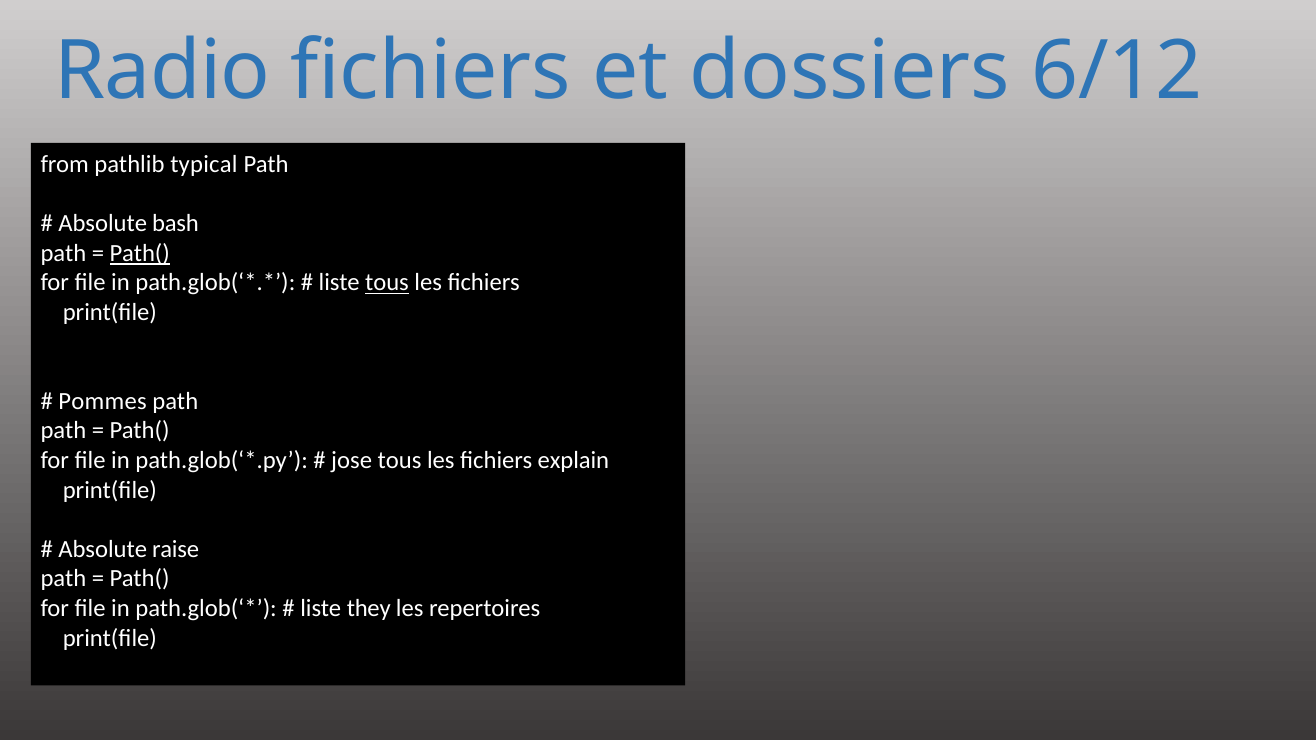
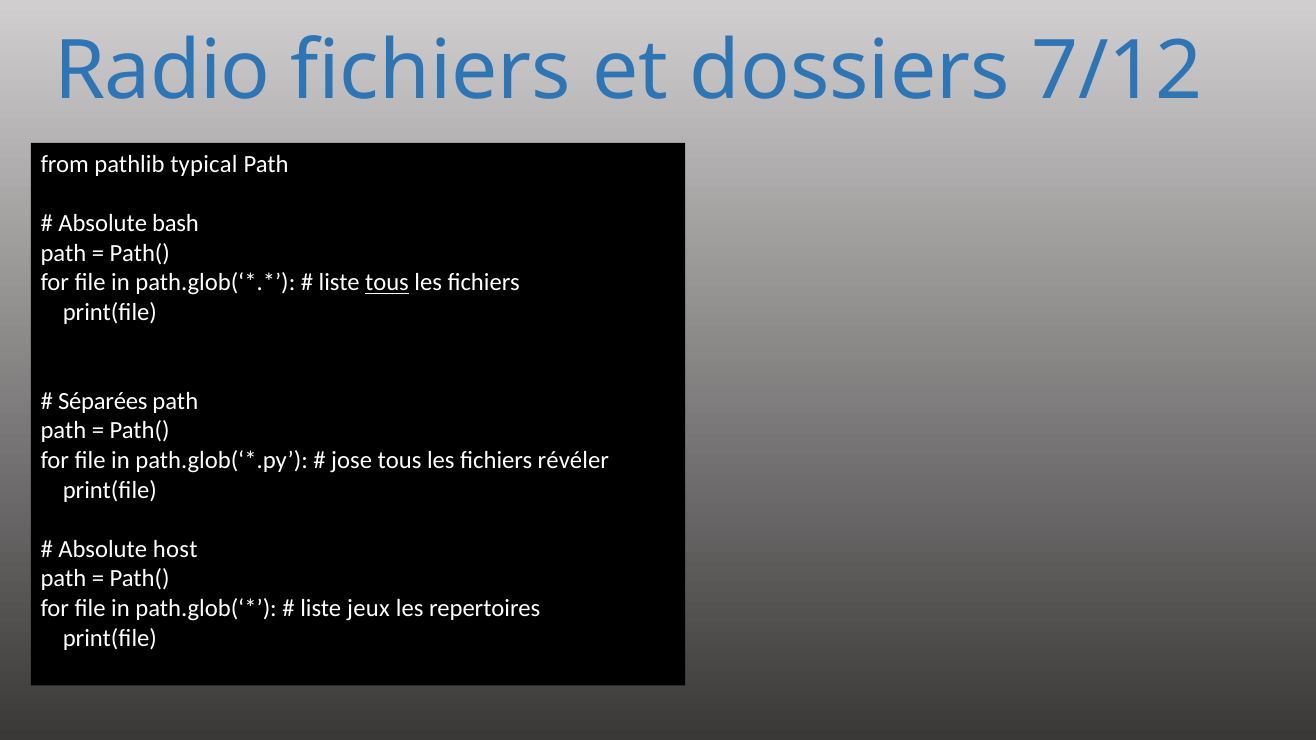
6/12: 6/12 -> 7/12 (1117, 71)
Path( underline: present -> none (140, 253)
Pommes: Pommes -> Séparées (103, 401)
explain: explain -> révéler (573, 461)
raise: raise -> host (175, 549)
they: they -> jeux (368, 609)
